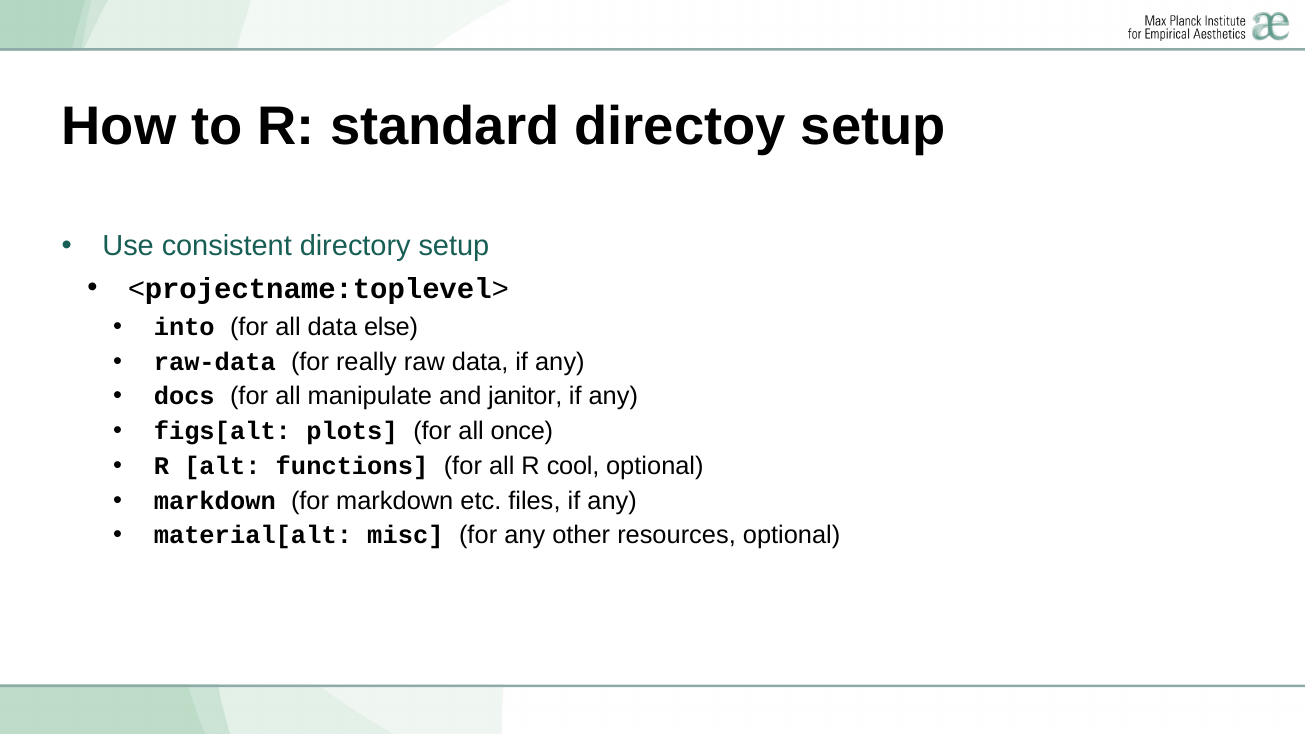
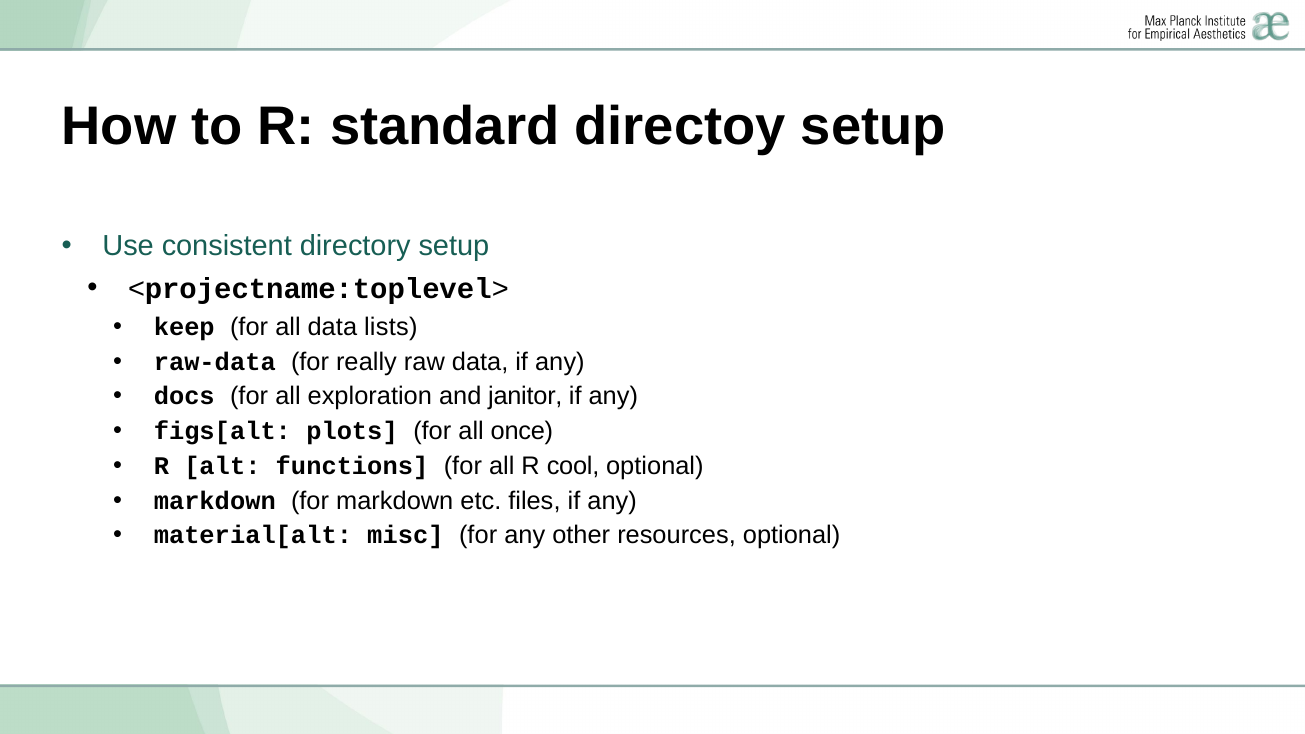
into: into -> keep (184, 327)
else: else -> lists (391, 327)
manipulate: manipulate -> exploration (370, 397)
